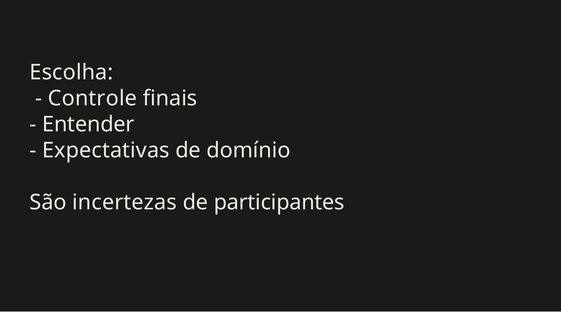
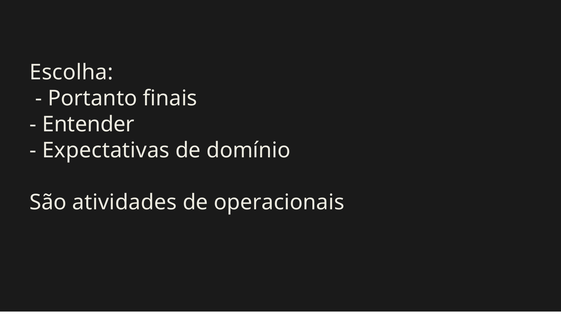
Controle: Controle -> Portanto (93, 98)
incertezas: incertezas -> atividades (125, 202)
participantes: participantes -> operacionais (279, 202)
